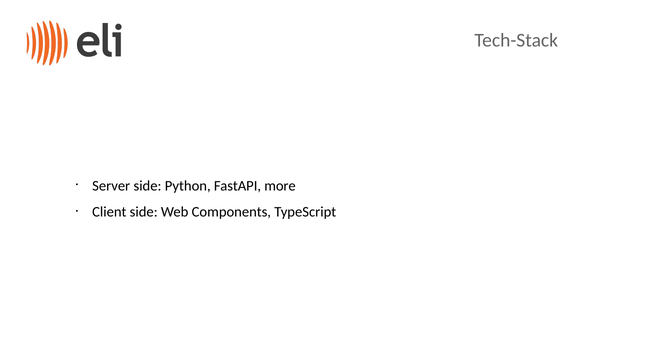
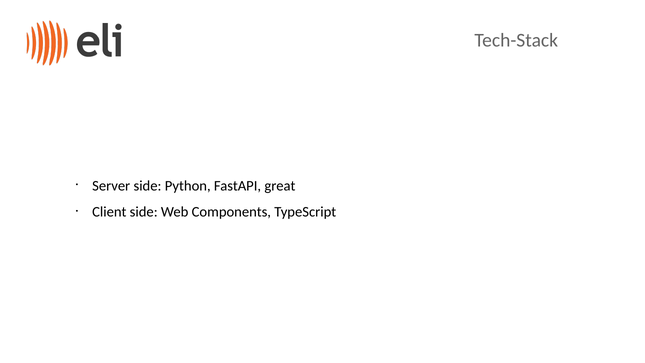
more: more -> great (280, 186)
